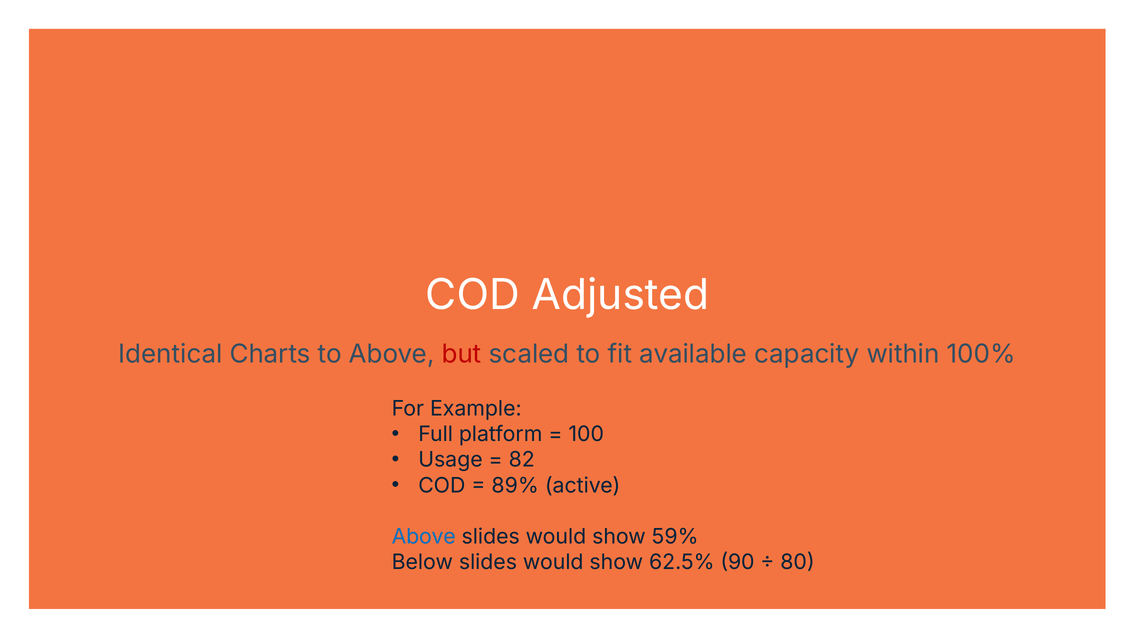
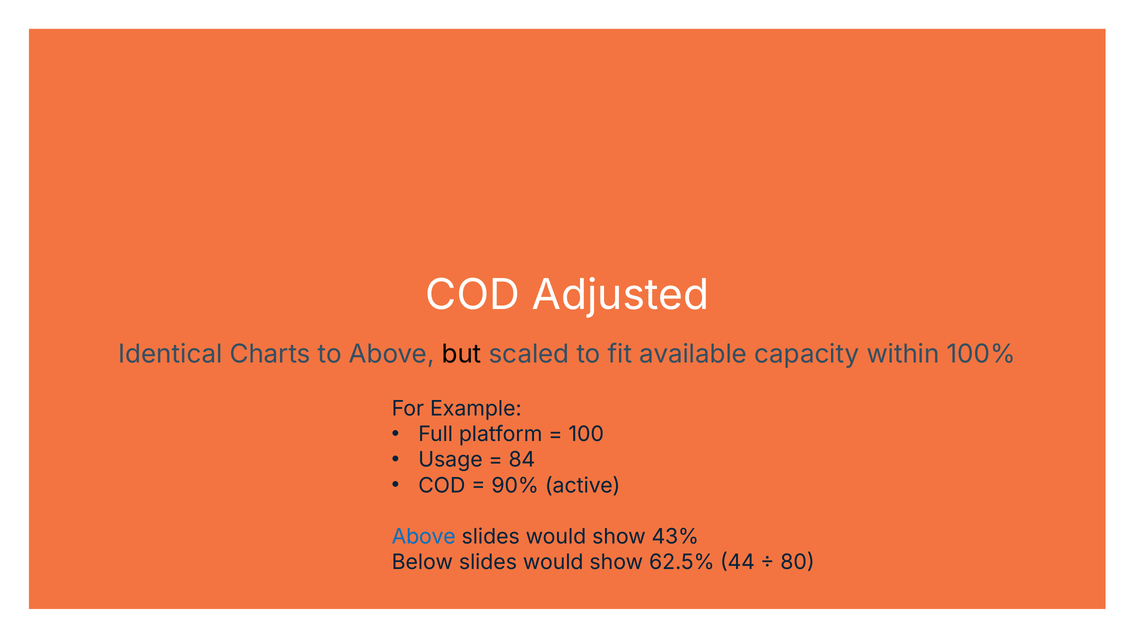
but colour: red -> black (462, 354)
82: 82 -> 84 (522, 460)
89%: 89% -> 90% (515, 486)
59%: 59% -> 43% (675, 537)
90: 90 -> 44 (737, 562)
